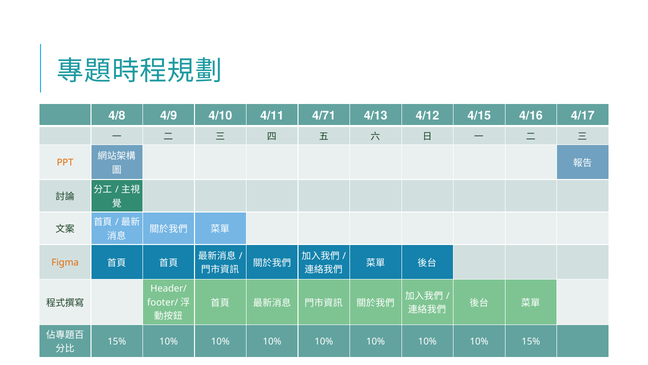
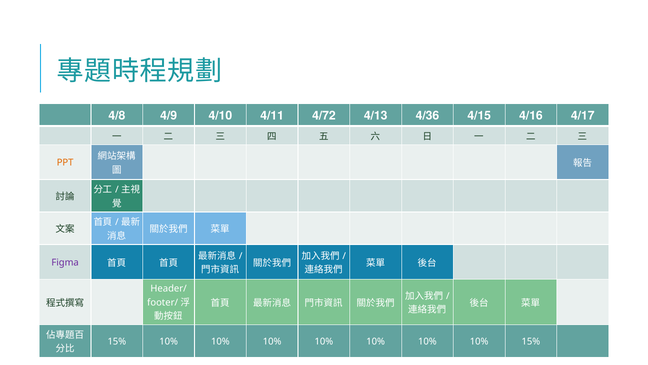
4/71: 4/71 -> 4/72 (324, 116)
4/12: 4/12 -> 4/36 (427, 116)
Figma colour: orange -> purple (65, 262)
